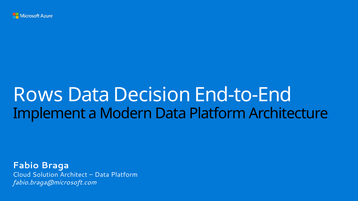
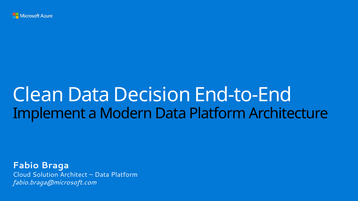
Rows: Rows -> Clean (38, 95)
